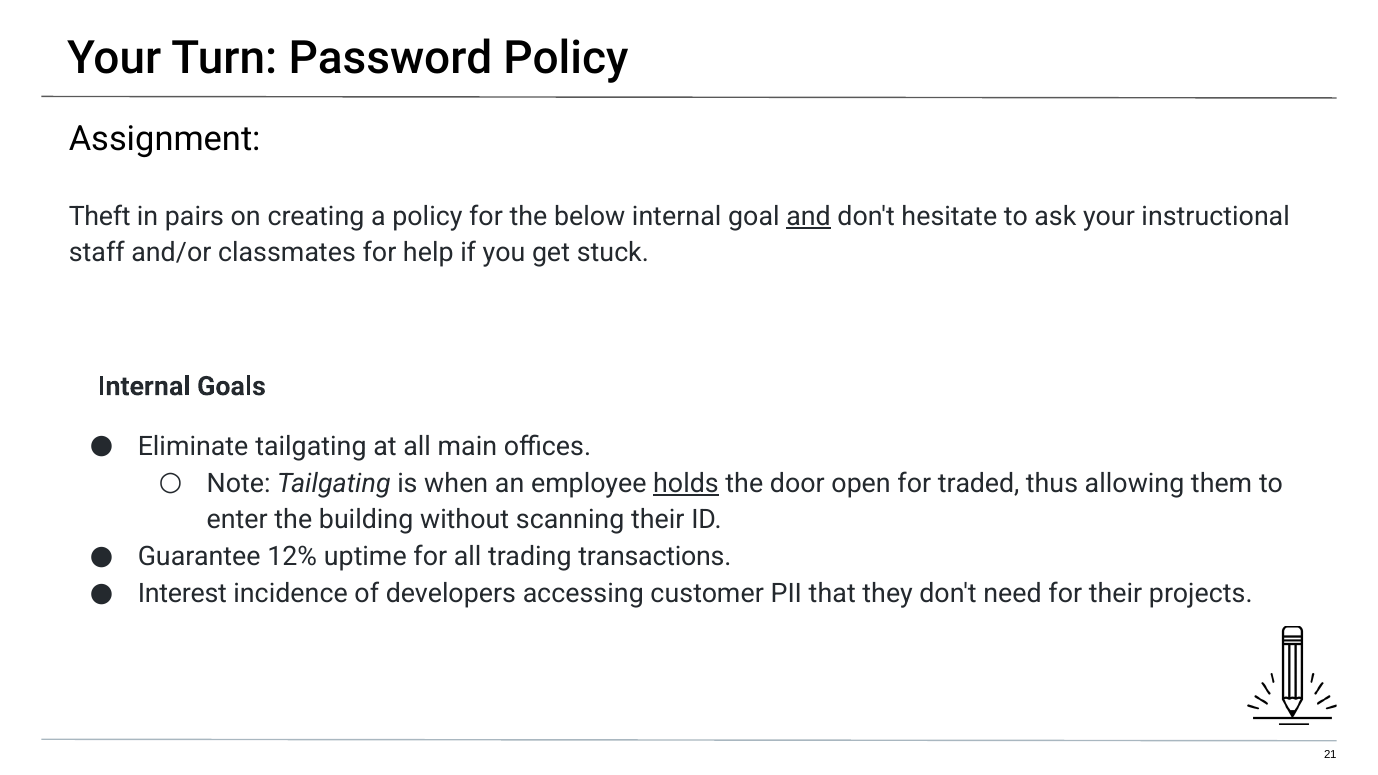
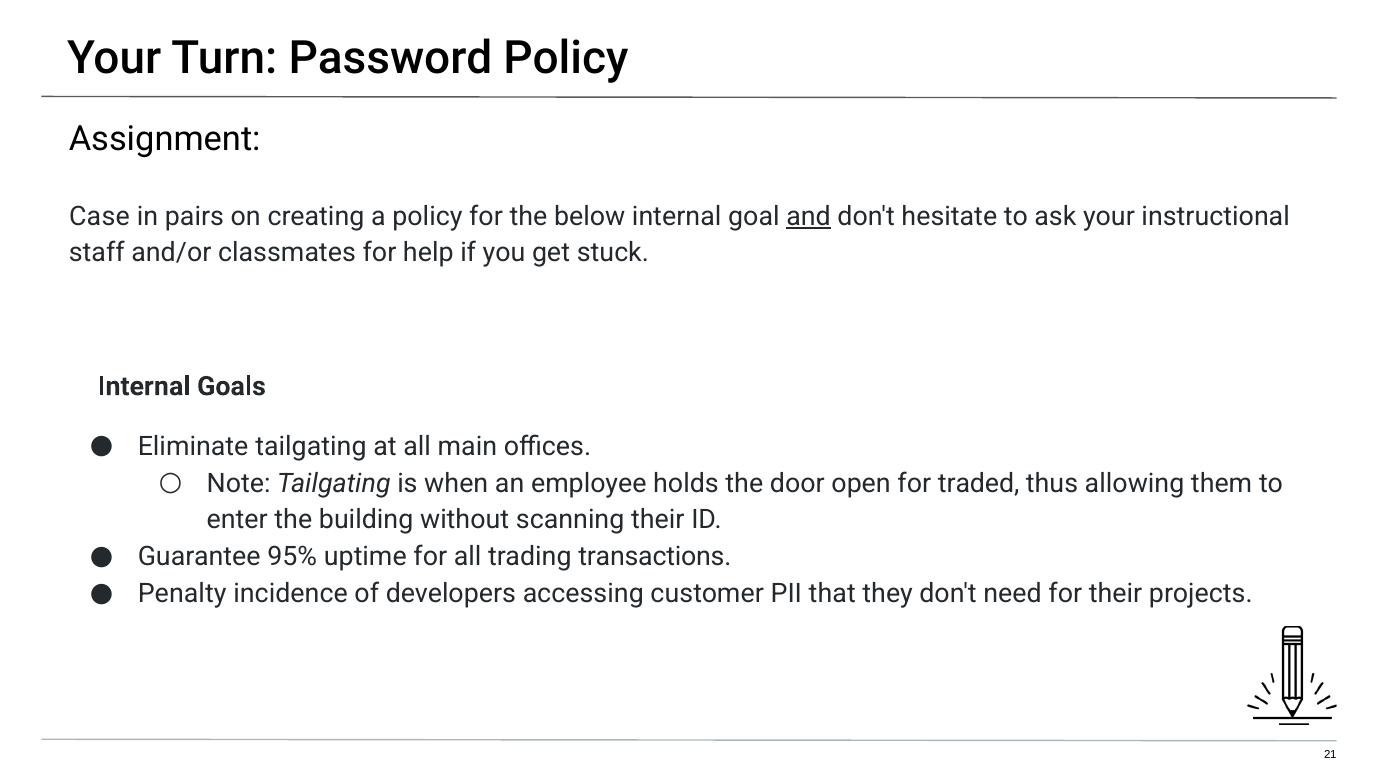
Theft: Theft -> Case (99, 216)
holds underline: present -> none (686, 483)
12%: 12% -> 95% (292, 557)
Interest: Interest -> Penalty (182, 594)
